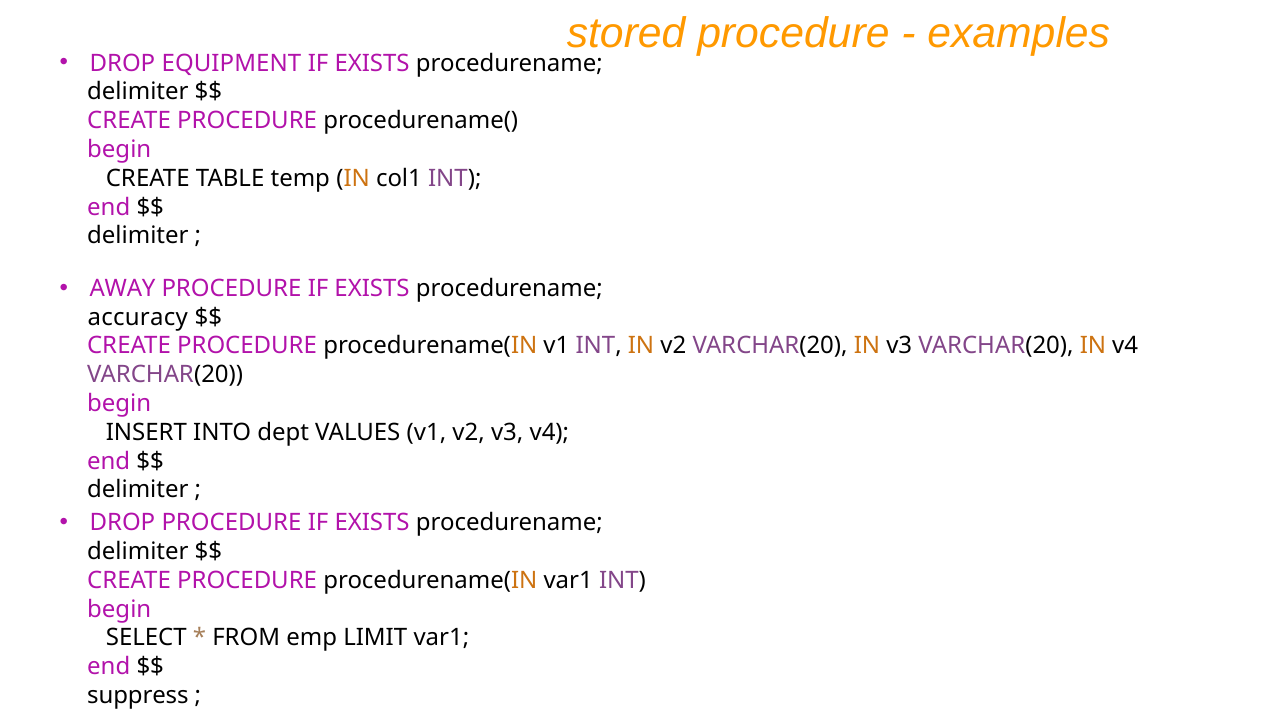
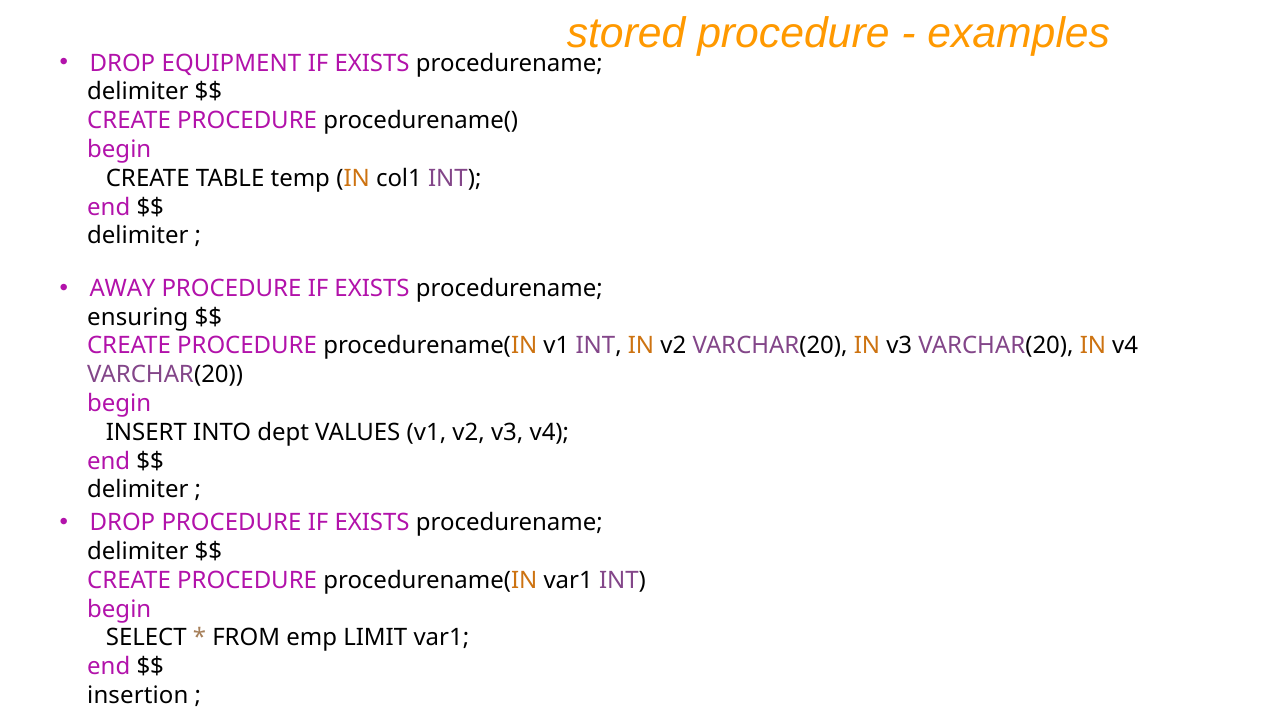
accuracy: accuracy -> ensuring (138, 317)
suppress: suppress -> insertion (138, 696)
